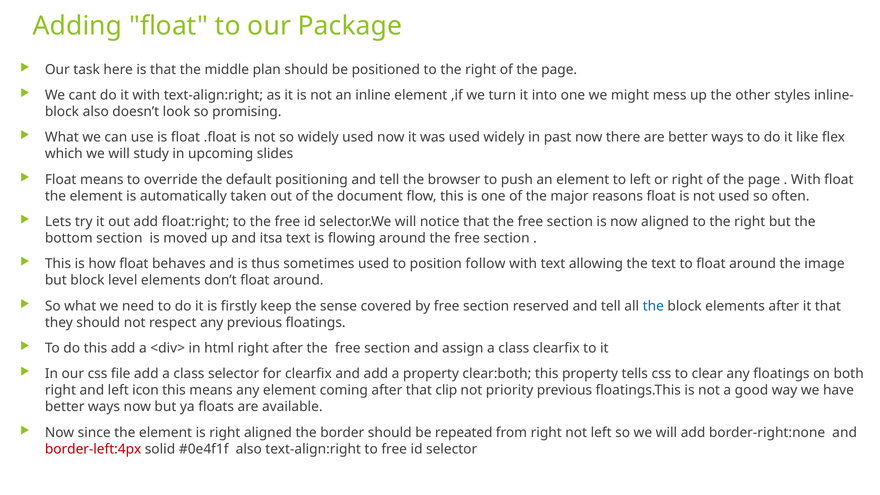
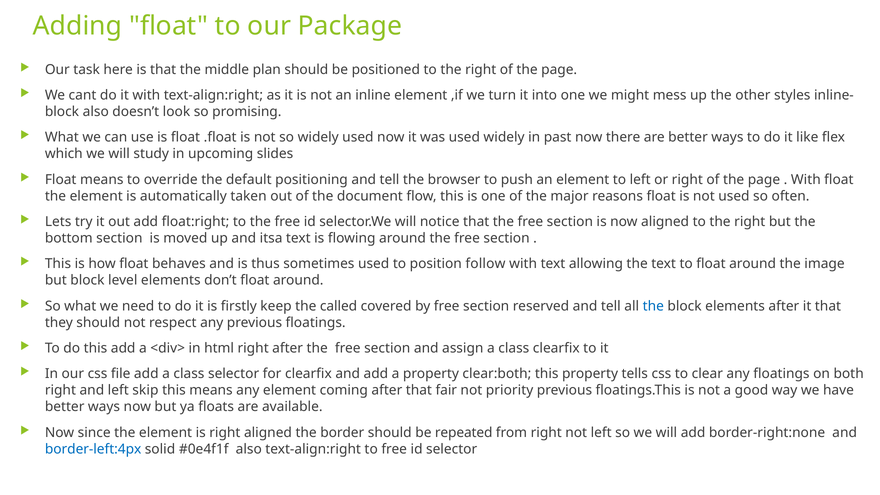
sense: sense -> called (339, 306)
icon: icon -> skip (145, 390)
clip: clip -> fair (446, 390)
border-left:4px colour: red -> blue (93, 449)
